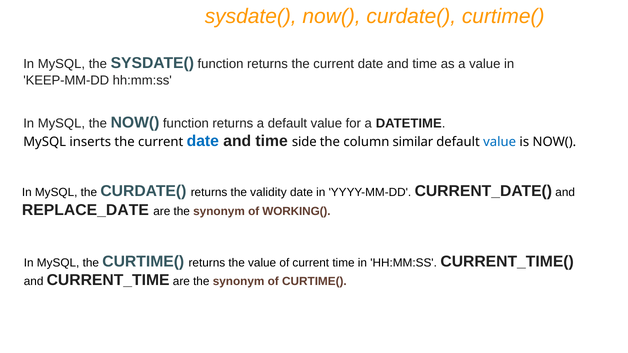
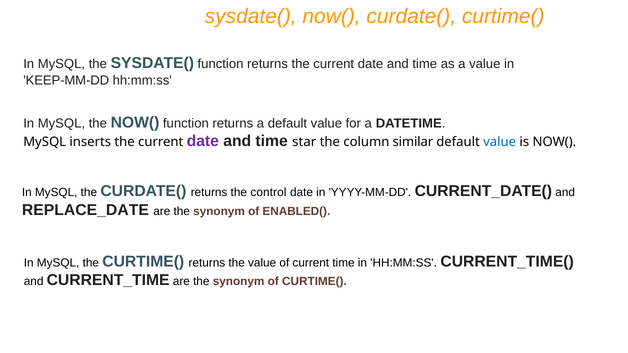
date colour: blue -> purple (203, 141)
side: side -> star (304, 142)
validity: validity -> control (268, 192)
WORKING(: WORKING( -> ENABLED( (296, 211)
